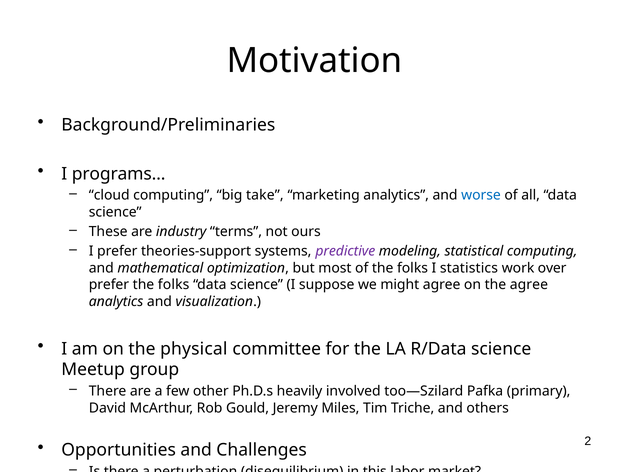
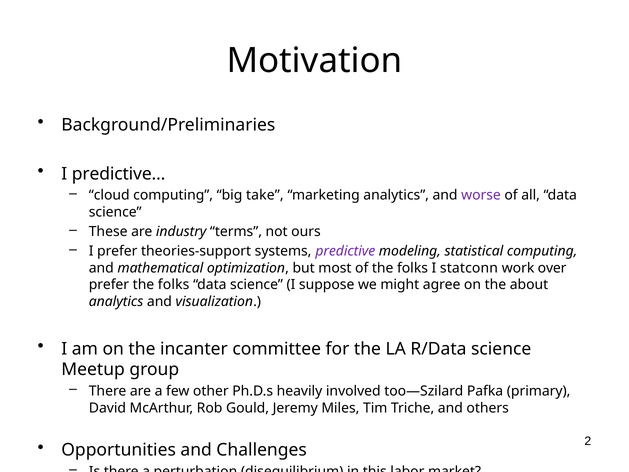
programs…: programs… -> predictive… (119, 174)
worse colour: blue -> purple (481, 195)
statistics: statistics -> statconn (469, 268)
the agree: agree -> about (529, 285)
physical: physical -> incanter (194, 349)
